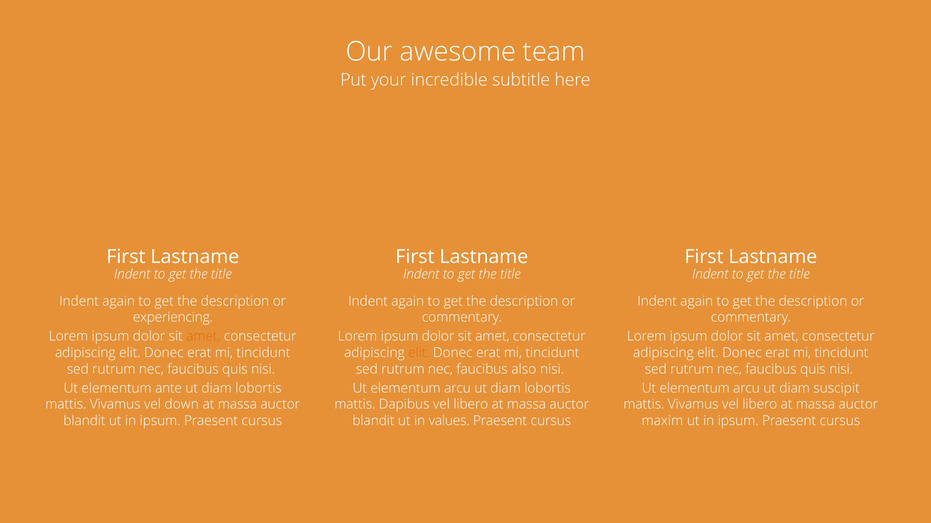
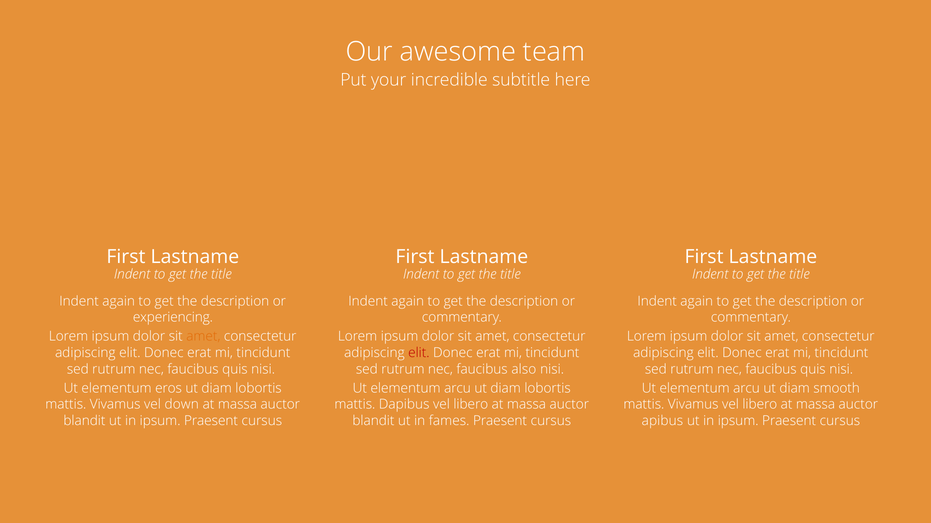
elit colour: orange -> red (419, 353)
ante: ante -> eros (169, 389)
suscipit: suscipit -> smooth (837, 389)
values: values -> fames (449, 421)
maxim: maxim -> apibus (662, 421)
